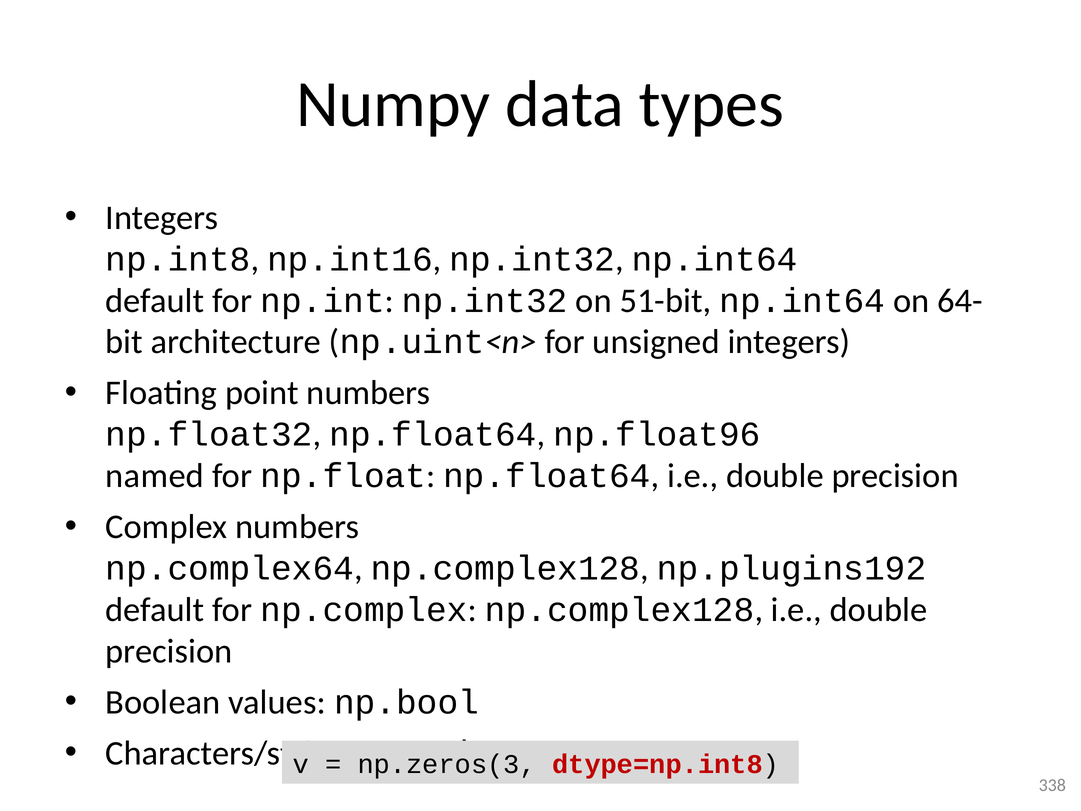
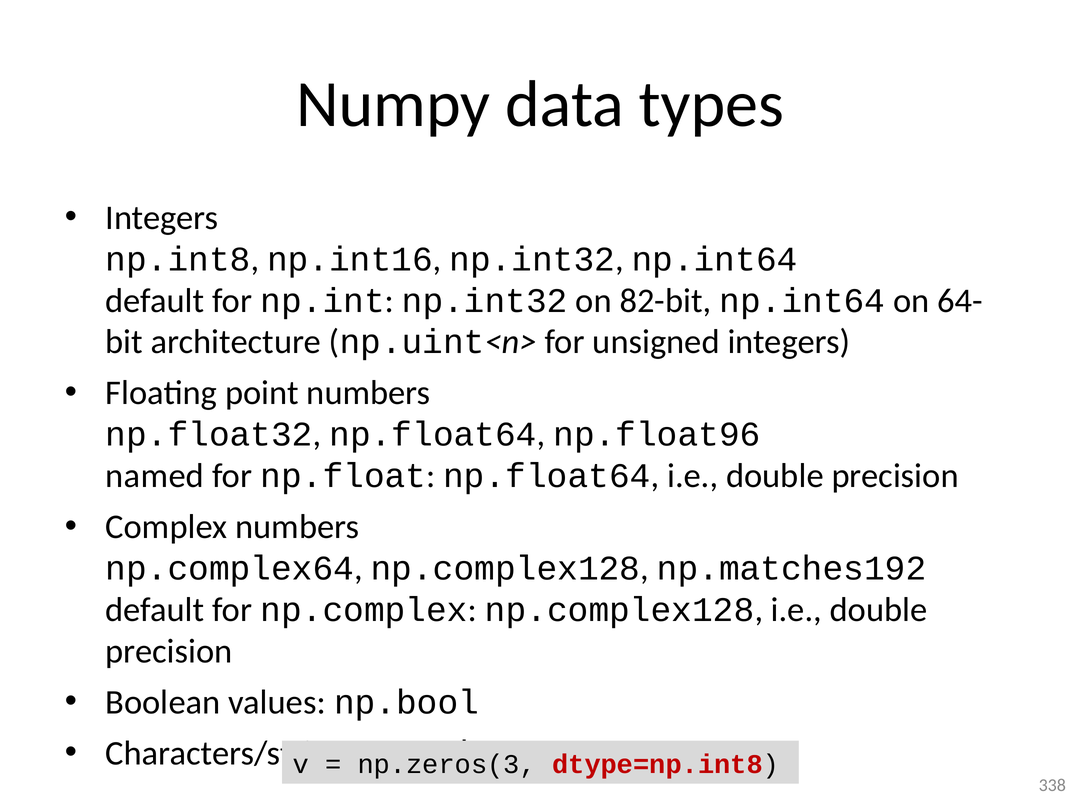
51-bit: 51-bit -> 82-bit (665, 301)
np.plugins192: np.plugins192 -> np.matches192 (792, 568)
